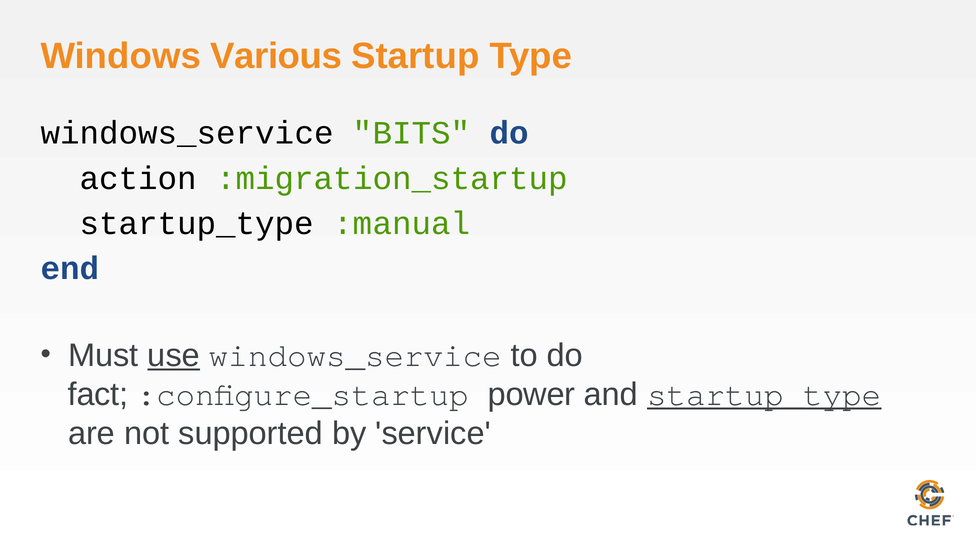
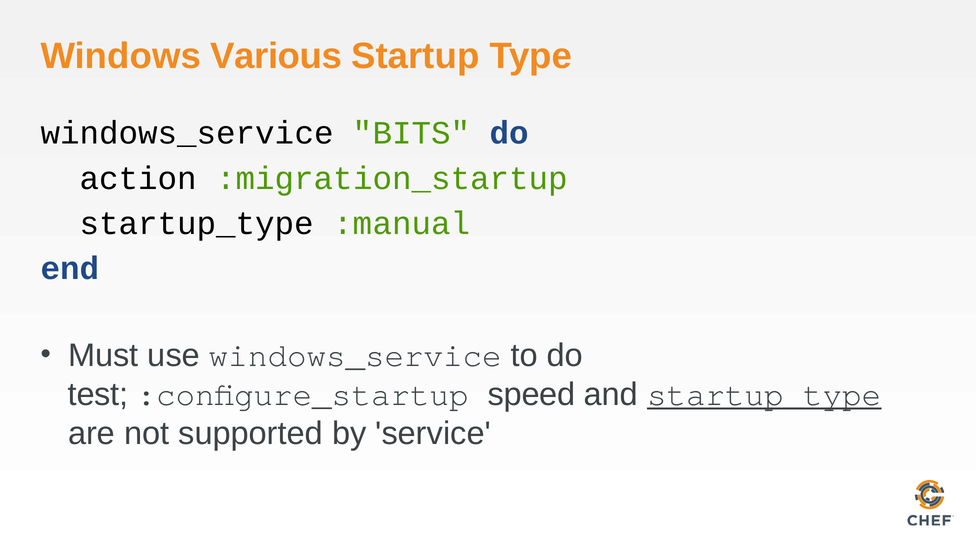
use underline: present -> none (174, 355)
fact: fact -> test (98, 394)
power: power -> speed (532, 394)
